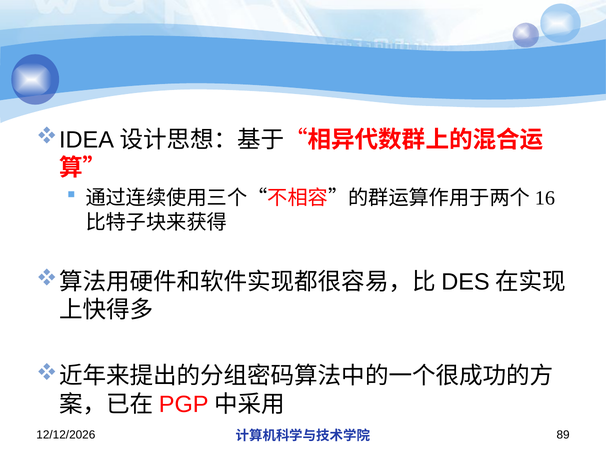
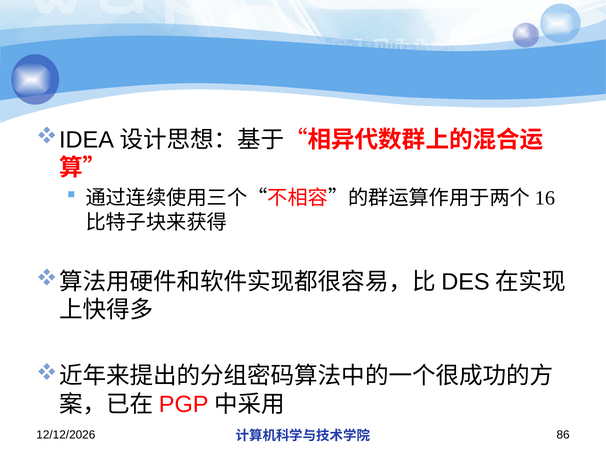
89: 89 -> 86 (563, 435)
